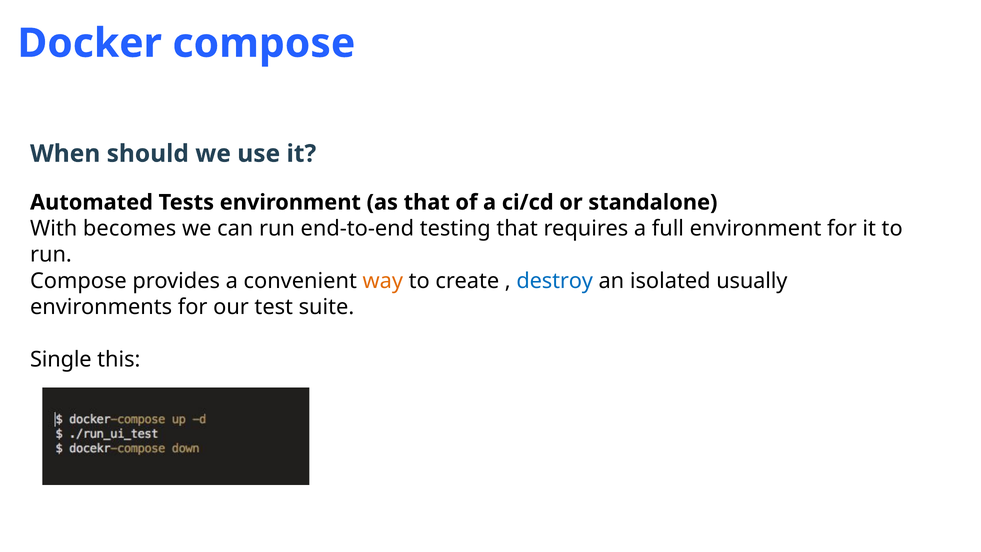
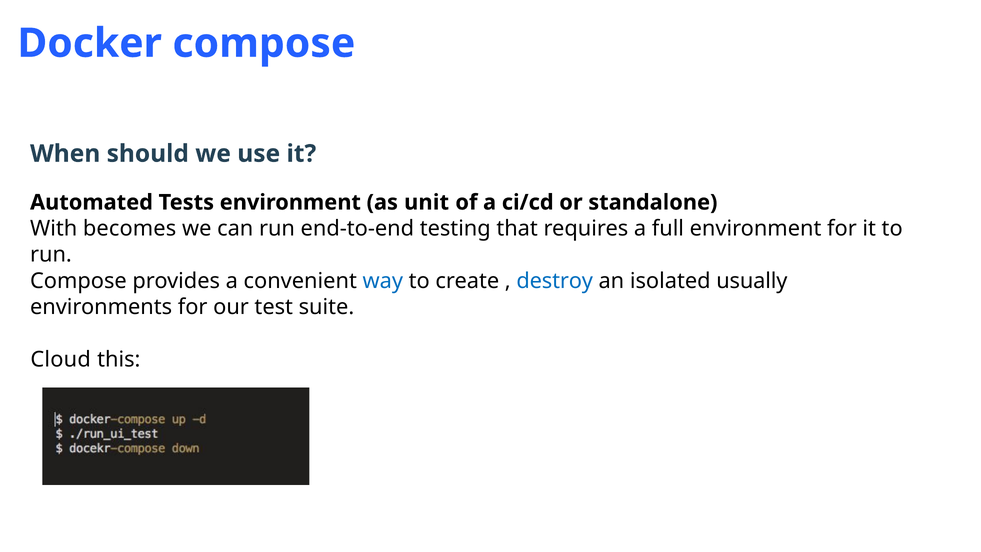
as that: that -> unit (427, 202)
way colour: orange -> blue (383, 281)
Single: Single -> Cloud (61, 359)
